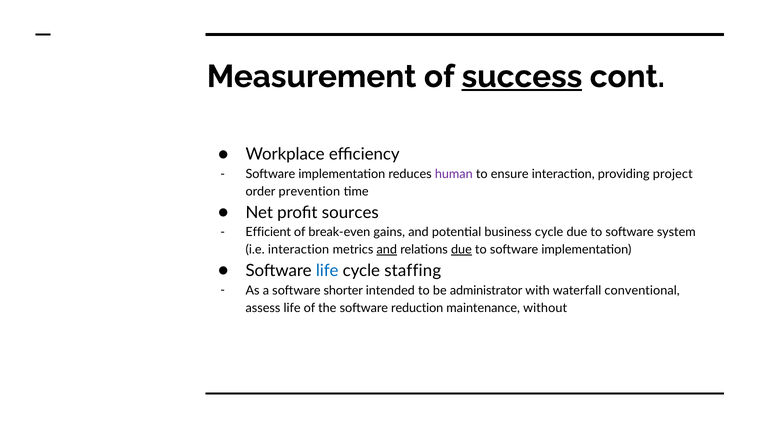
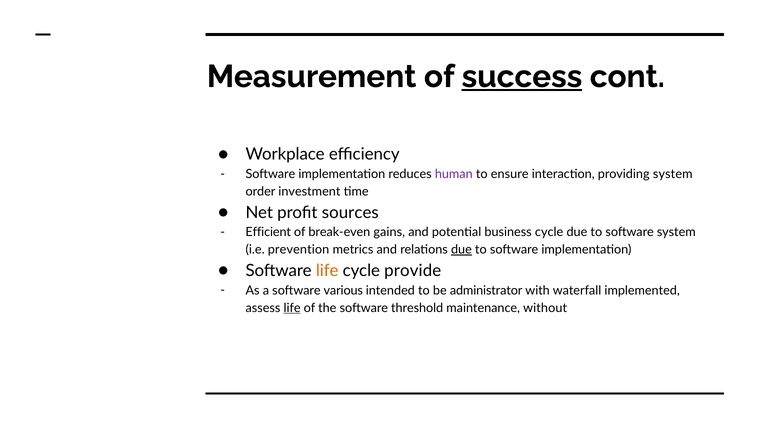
providing project: project -> system (673, 174)
prevention: prevention -> investment (309, 191)
i.e interaction: interaction -> prevention (299, 250)
and underline: present -> none (387, 250)
life colour: blue -> orange (327, 271)
staffing: staffing -> provide (413, 271)
shorter: shorter -> various (343, 290)
conventional: conventional -> implemented (642, 290)
life underline: none -> present (292, 308)
reduction: reduction -> threshold (417, 308)
